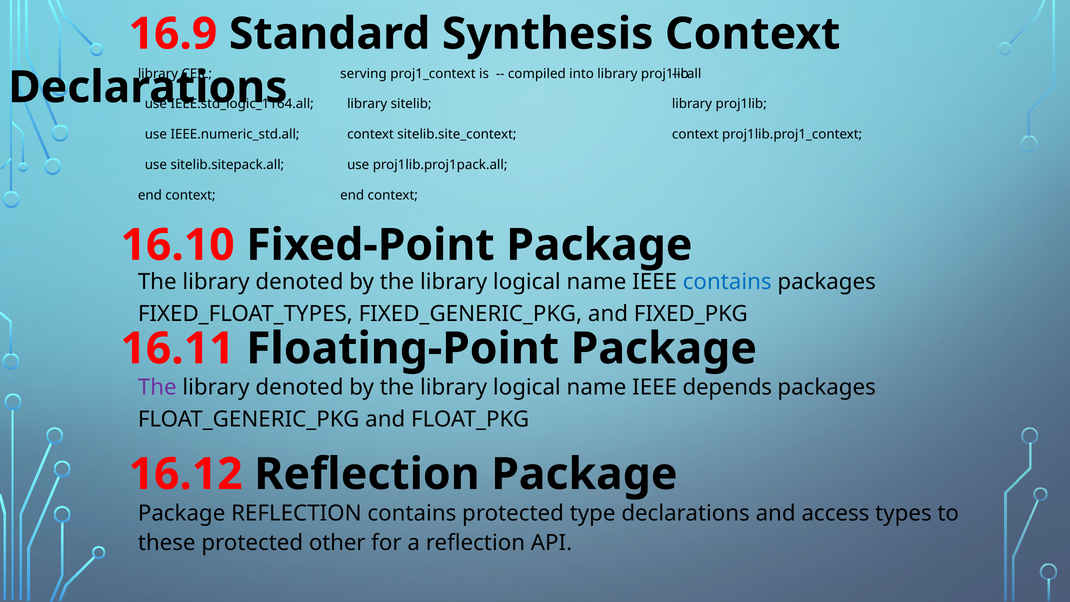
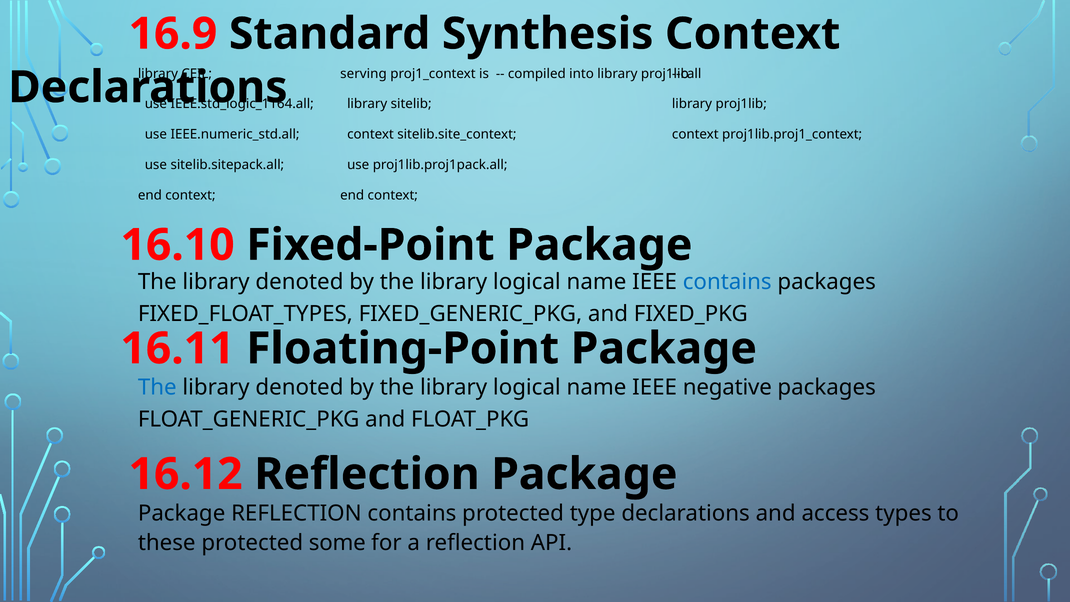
The colour: purple -> blue (157, 387)
depends: depends -> negative (727, 387)
other: other -> some (337, 543)
